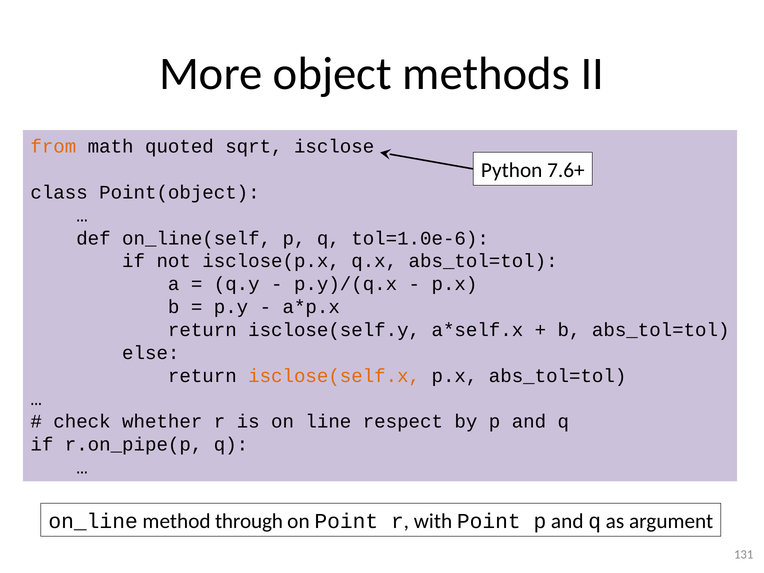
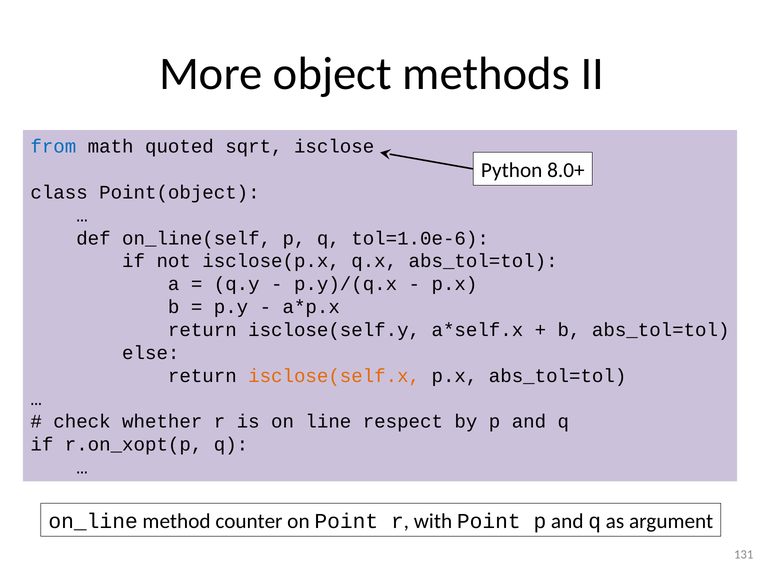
from colour: orange -> blue (53, 147)
7.6+: 7.6+ -> 8.0+ (566, 170)
r.on_pipe(p: r.on_pipe(p -> r.on_xopt(p (134, 445)
through: through -> counter (249, 521)
